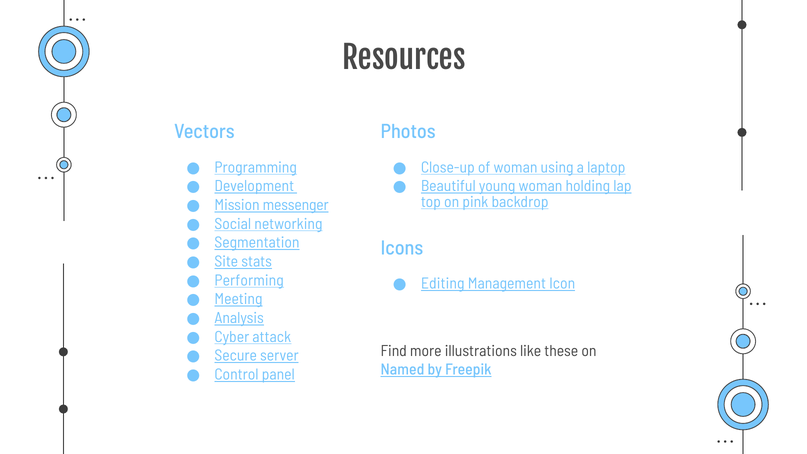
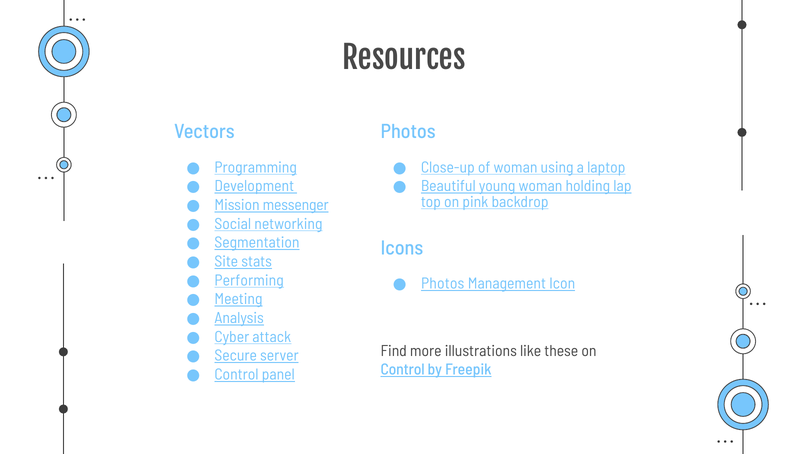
Editing: Editing -> Photos (443, 284)
Named: Named -> Control (403, 370)
